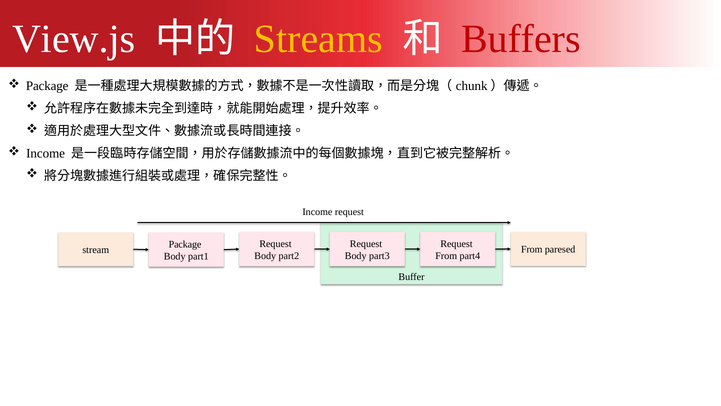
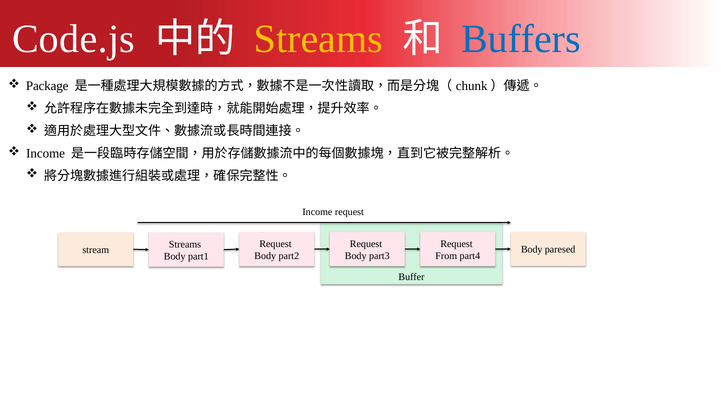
View.js: View.js -> Code.js (74, 39)
Buffers colour: red -> blue (521, 39)
Package: Package -> Streams (185, 244)
From: From -> Body (532, 249)
